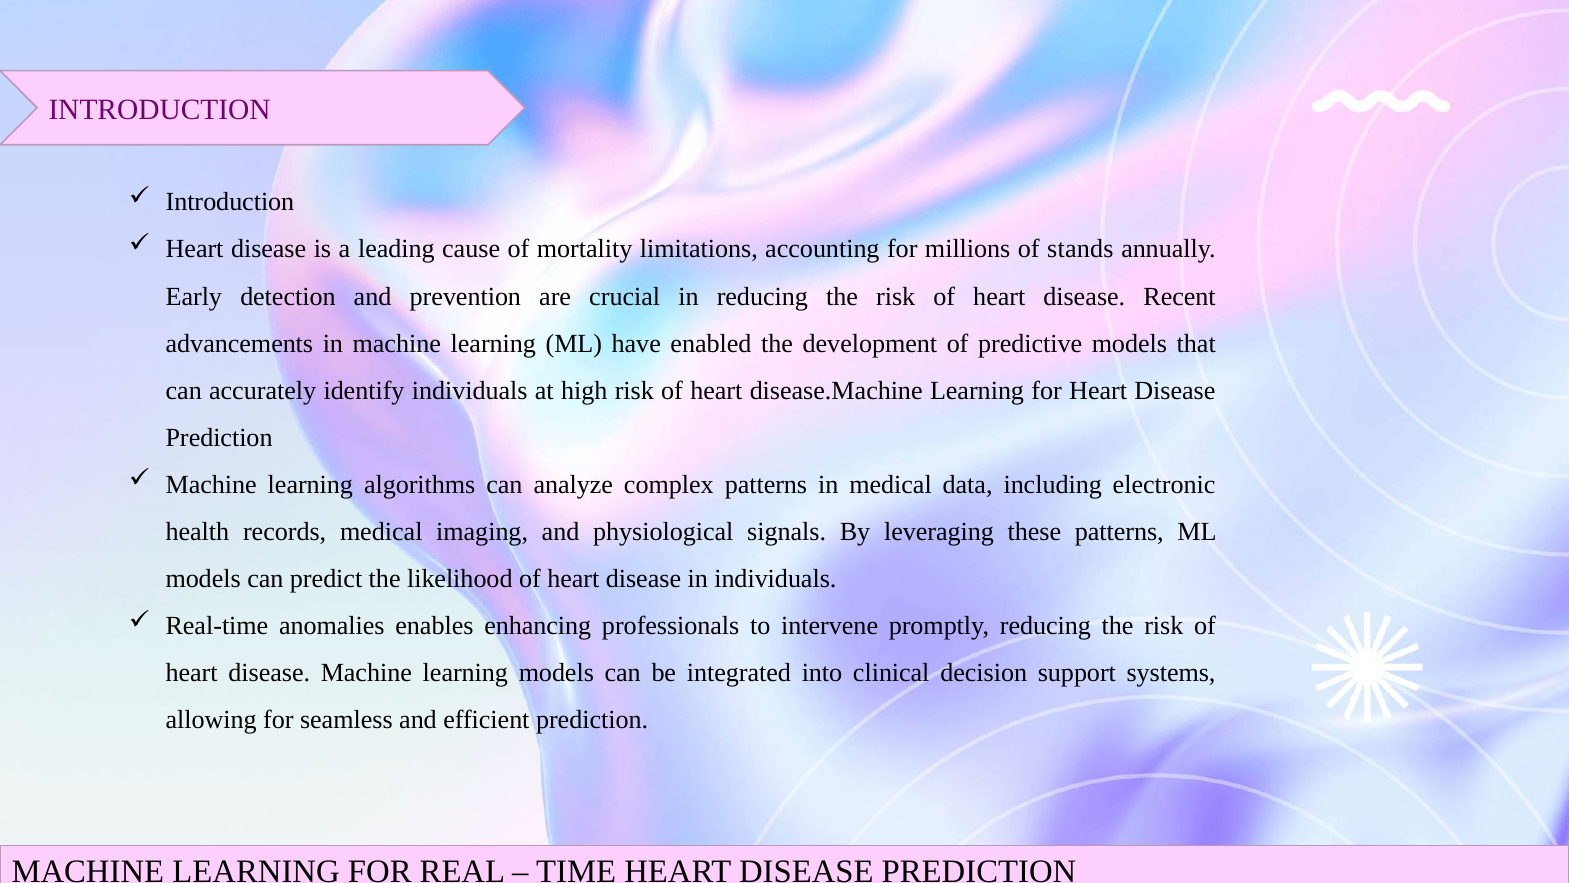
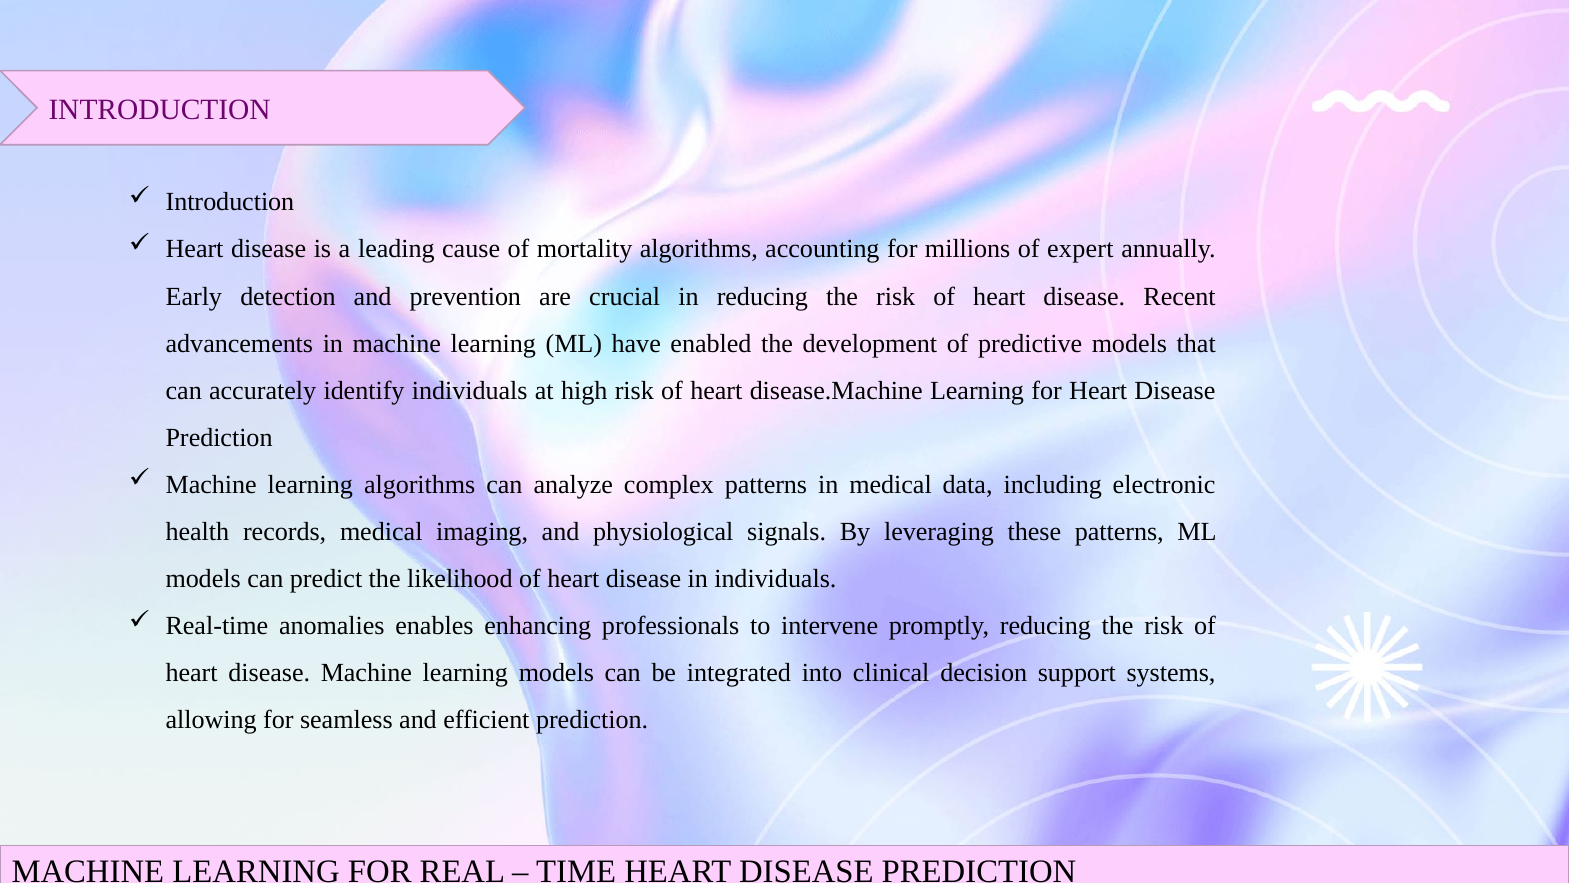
mortality limitations: limitations -> algorithms (699, 249)
stands: stands -> expert (1080, 249)
